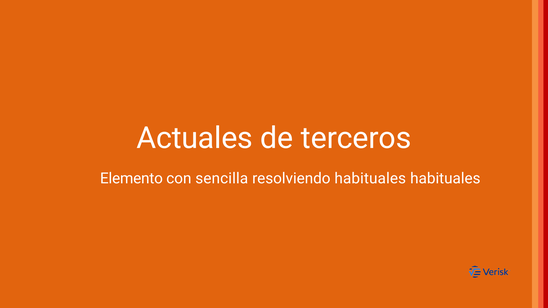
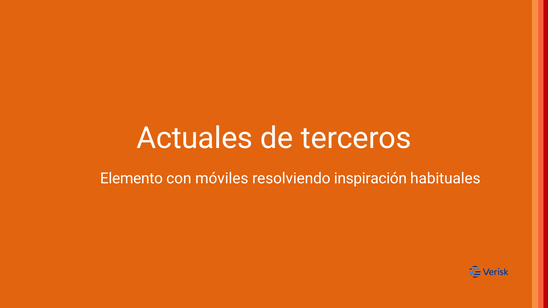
sencilla: sencilla -> móviles (222, 179)
resolviendo habituales: habituales -> inspiración (370, 179)
